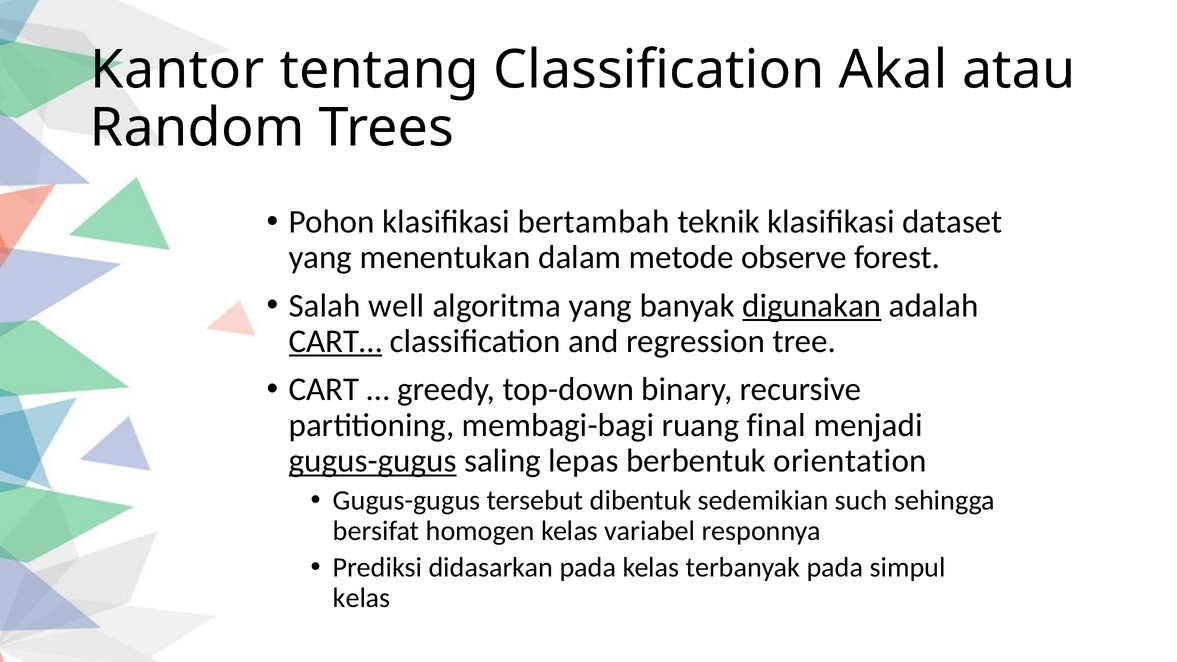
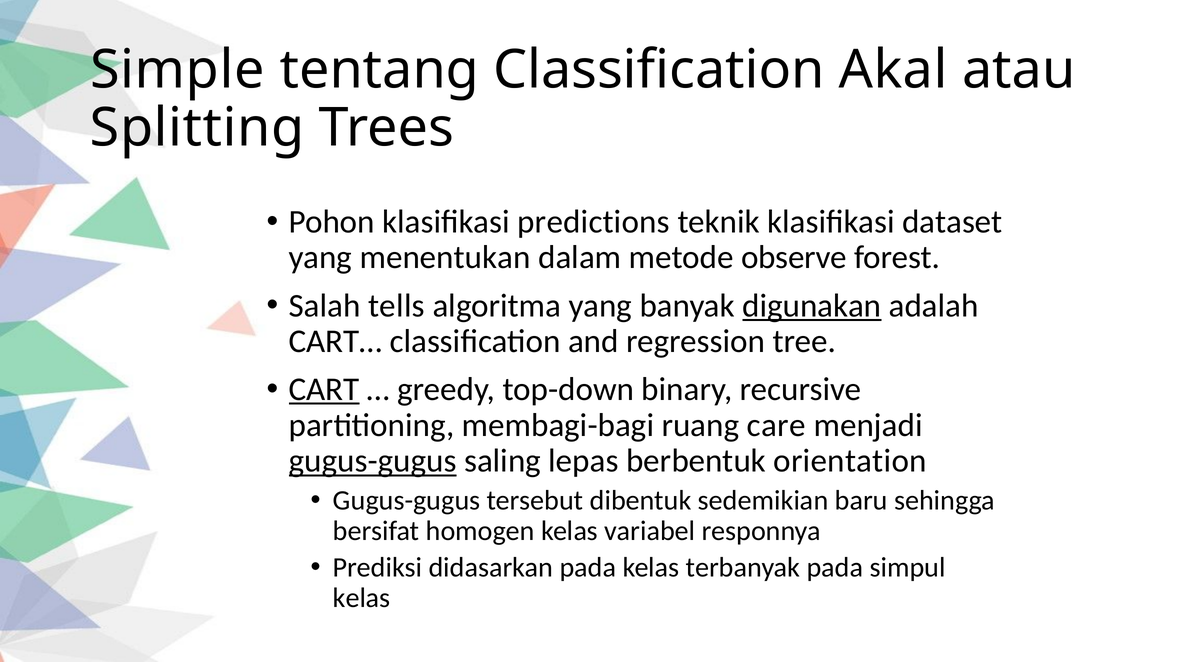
Kantor: Kantor -> Simple (177, 70)
Random: Random -> Splitting (197, 128)
bertambah: bertambah -> predictions (594, 222)
well: well -> tells (396, 306)
CART… underline: present -> none (336, 341)
CART underline: none -> present (324, 390)
final: final -> care (776, 425)
such: such -> baru (861, 500)
